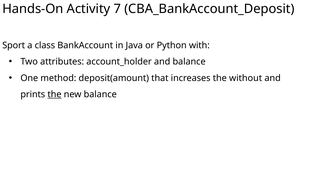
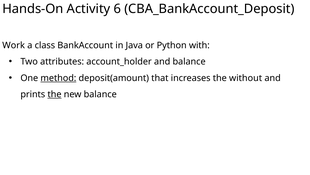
7: 7 -> 6 (117, 9)
Sport: Sport -> Work (14, 45)
method underline: none -> present (58, 78)
